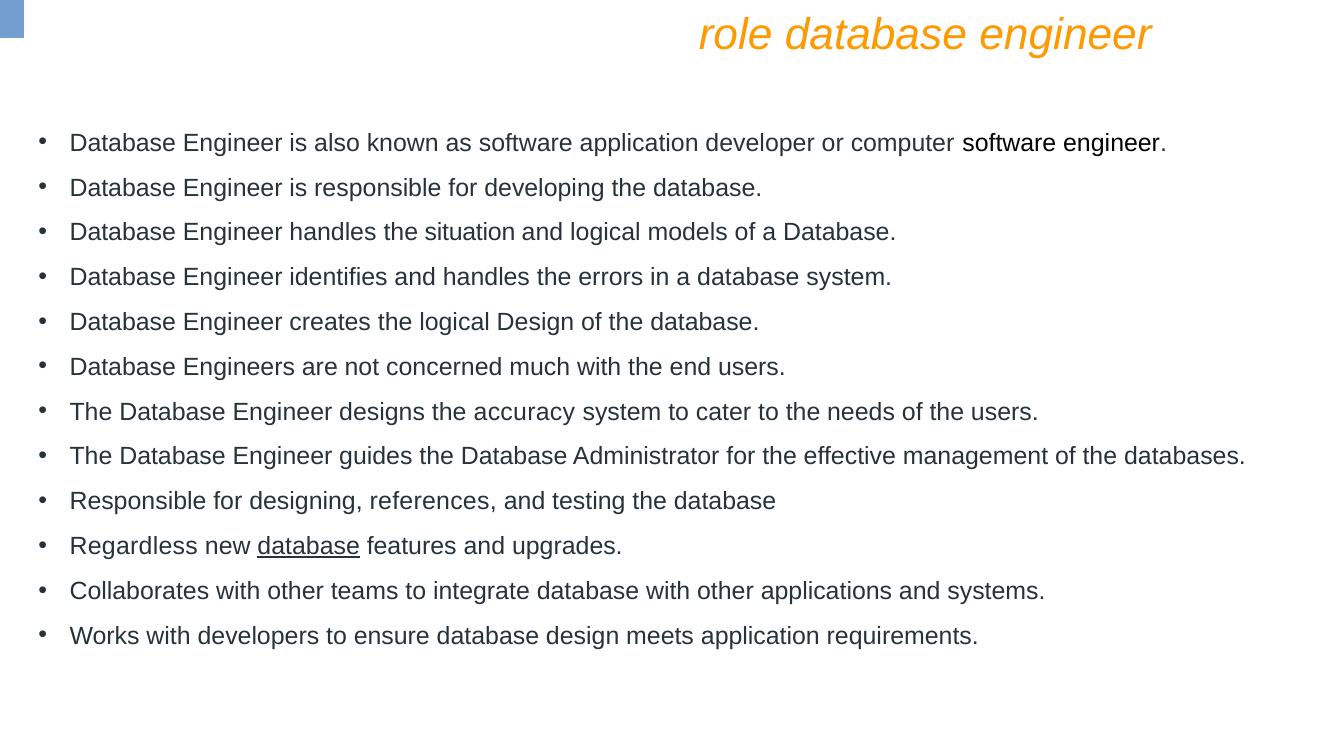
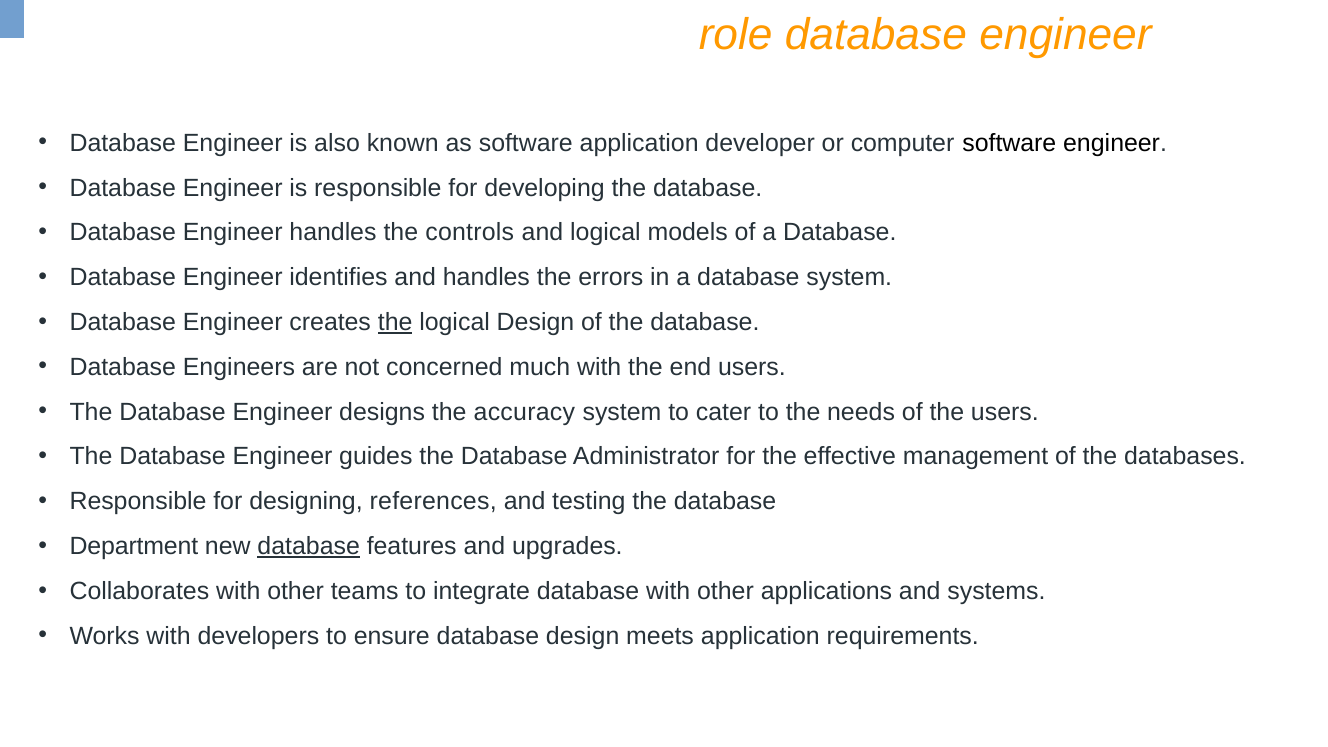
situation: situation -> controls (470, 233)
the underline: none -> present (395, 322)
Regardless: Regardless -> Department (134, 546)
